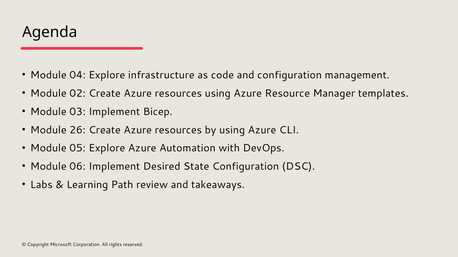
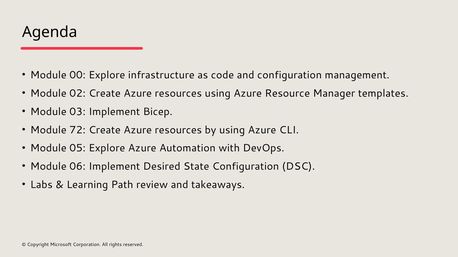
04: 04 -> 00 (78, 75)
26: 26 -> 72 (78, 130)
